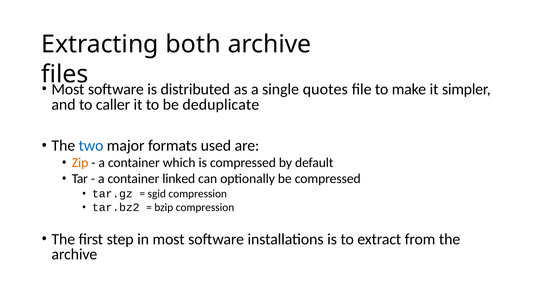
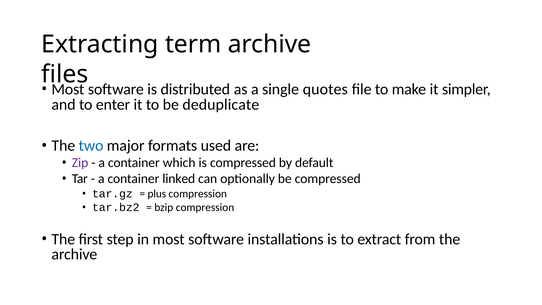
both: both -> term (193, 44)
caller: caller -> enter (113, 104)
Zip colour: orange -> purple (80, 163)
sgid: sgid -> plus (157, 194)
